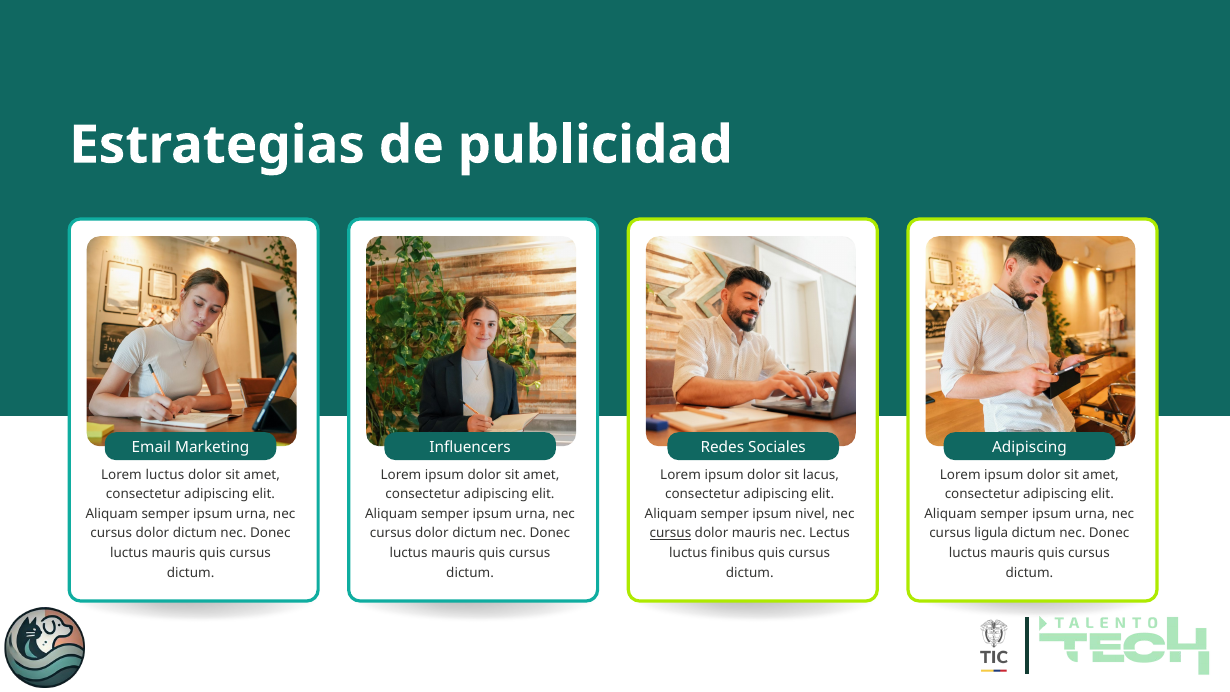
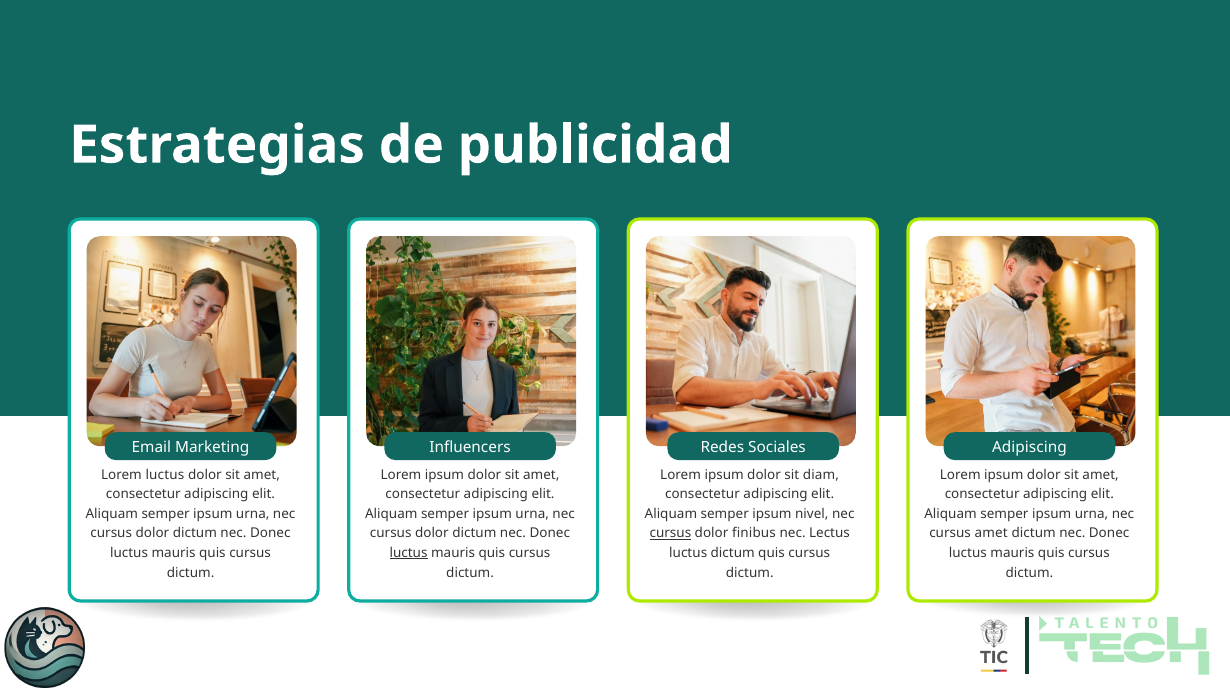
lacus: lacus -> diam (821, 474)
dolor mauris: mauris -> finibus (754, 533)
cursus ligula: ligula -> amet (991, 533)
luctus underline: none -> present (409, 553)
luctus finibus: finibus -> dictum (733, 553)
